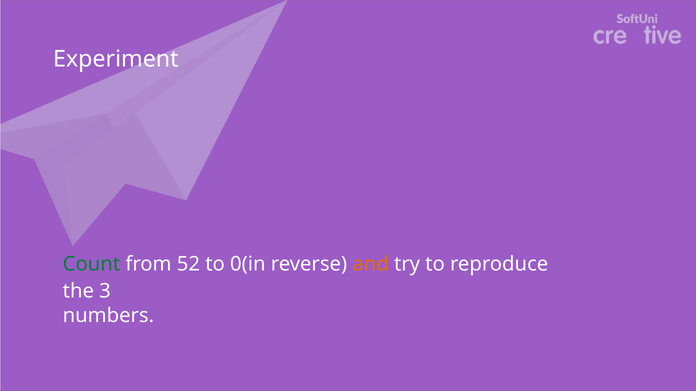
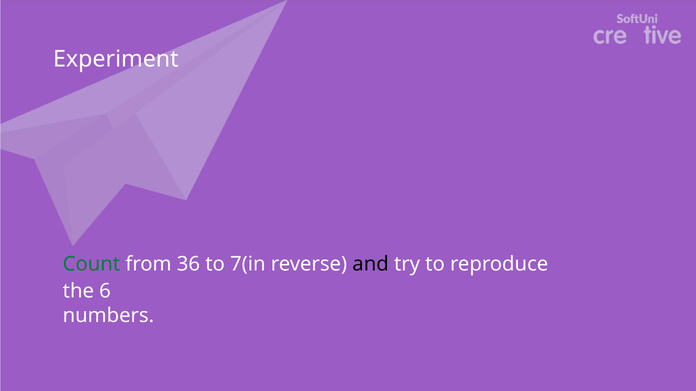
52: 52 -> 36 (188, 264)
0(in: 0(in -> 7(in (248, 264)
and colour: orange -> black (371, 264)
3: 3 -> 6 (105, 291)
